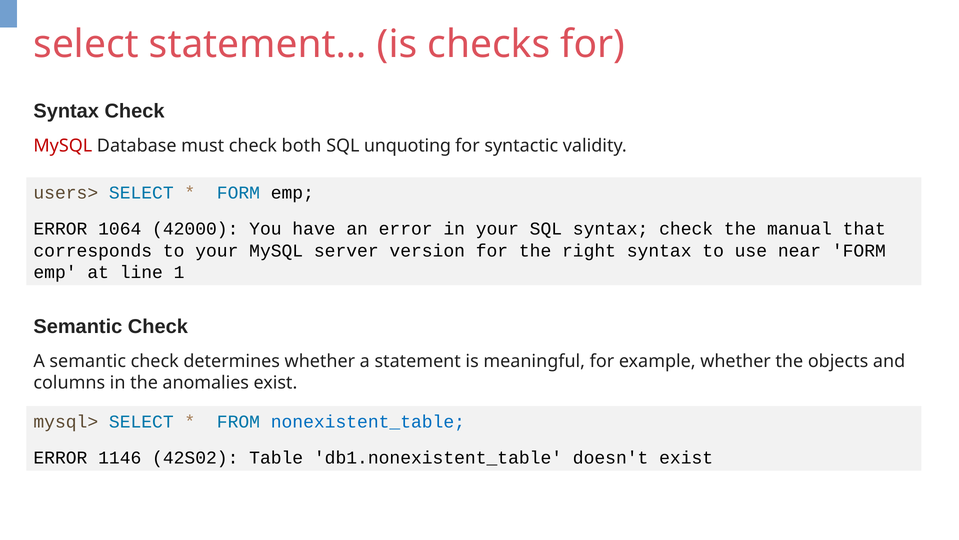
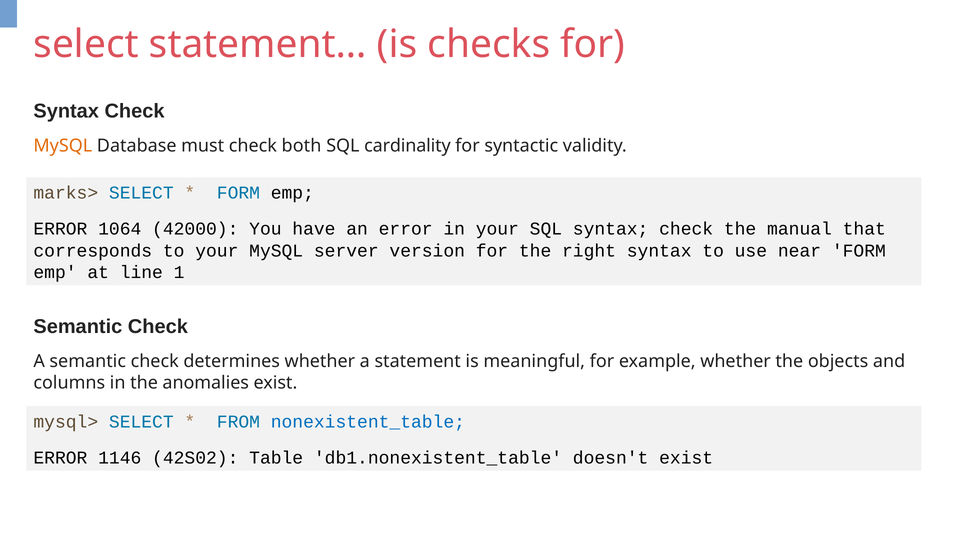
MySQL colour: red -> orange (63, 146)
unquoting: unquoting -> cardinality (407, 146)
users>: users> -> marks> (66, 193)
